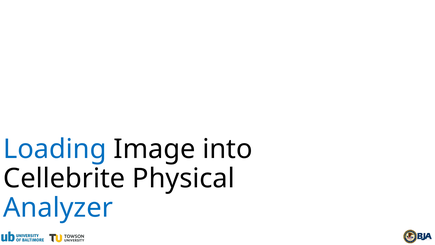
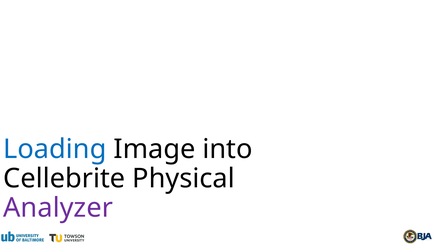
Analyzer colour: blue -> purple (58, 208)
